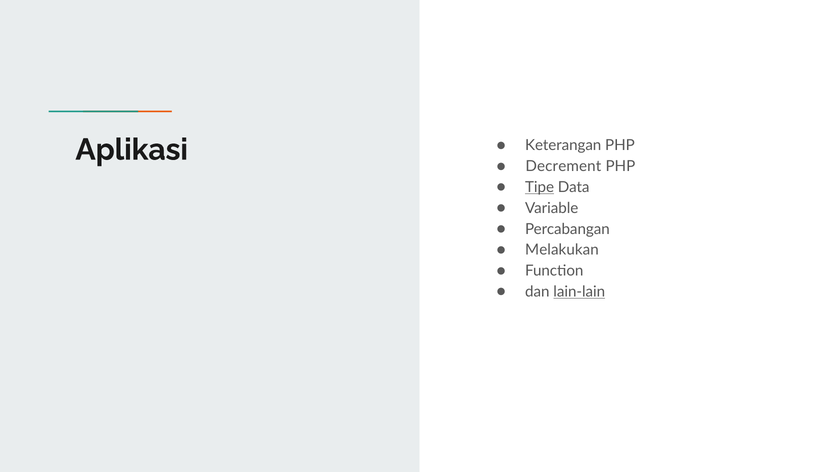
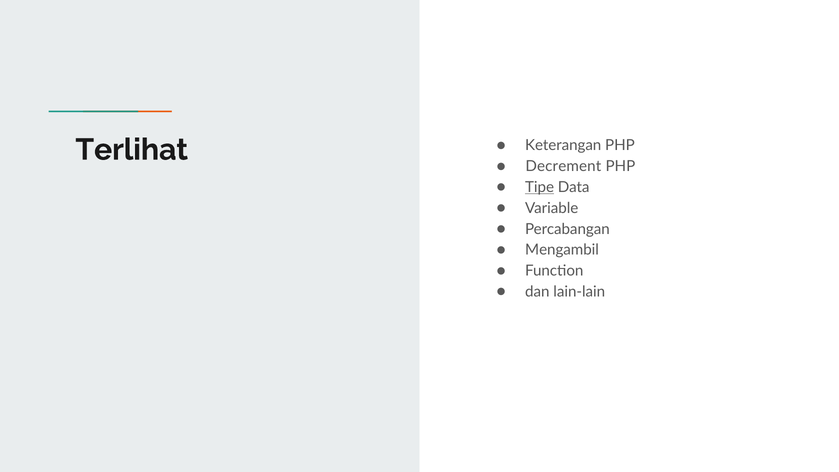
Aplikasi: Aplikasi -> Terlihat (132, 150)
Melakukan: Melakukan -> Mengambil (562, 250)
lain-lain underline: present -> none (579, 292)
